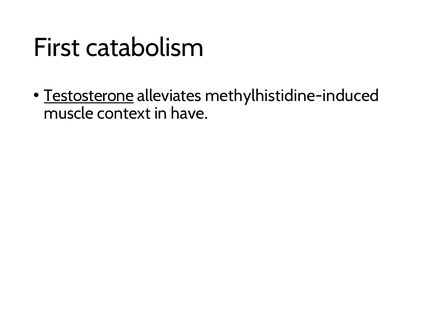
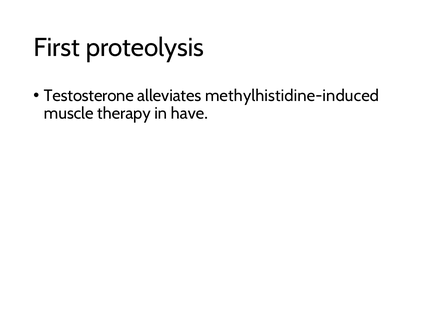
catabolism: catabolism -> proteolysis (145, 47)
Testosterone underline: present -> none (89, 96)
context: context -> therapy (124, 113)
